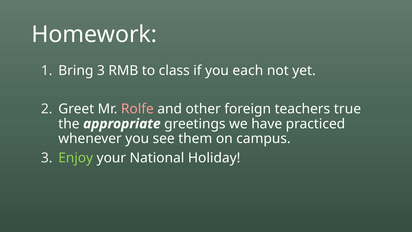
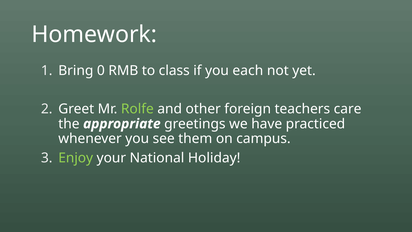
Bring 3: 3 -> 0 (101, 71)
Rolfe colour: pink -> light green (137, 109)
true: true -> care (348, 109)
